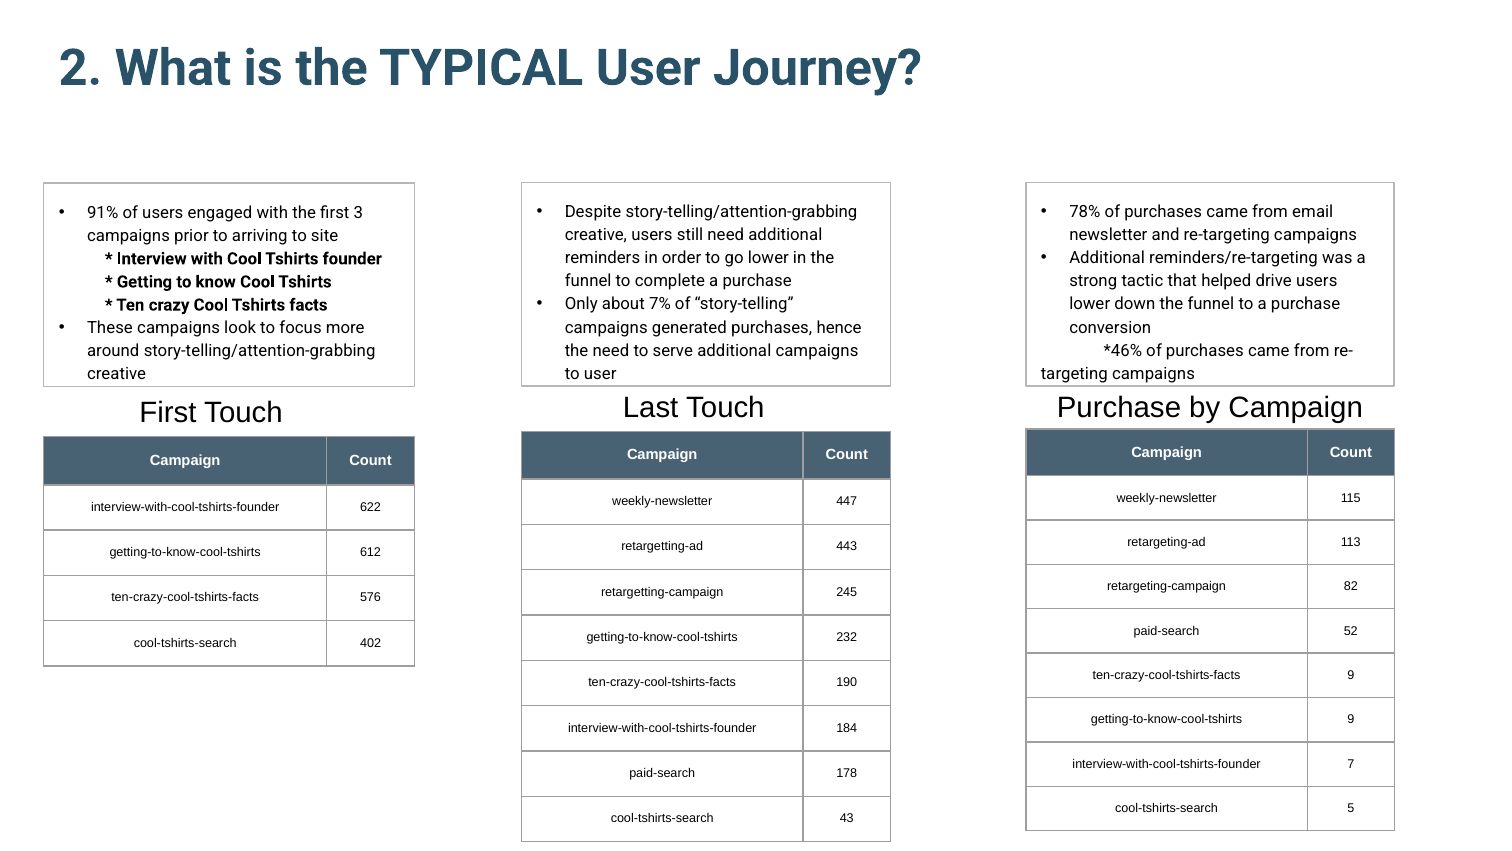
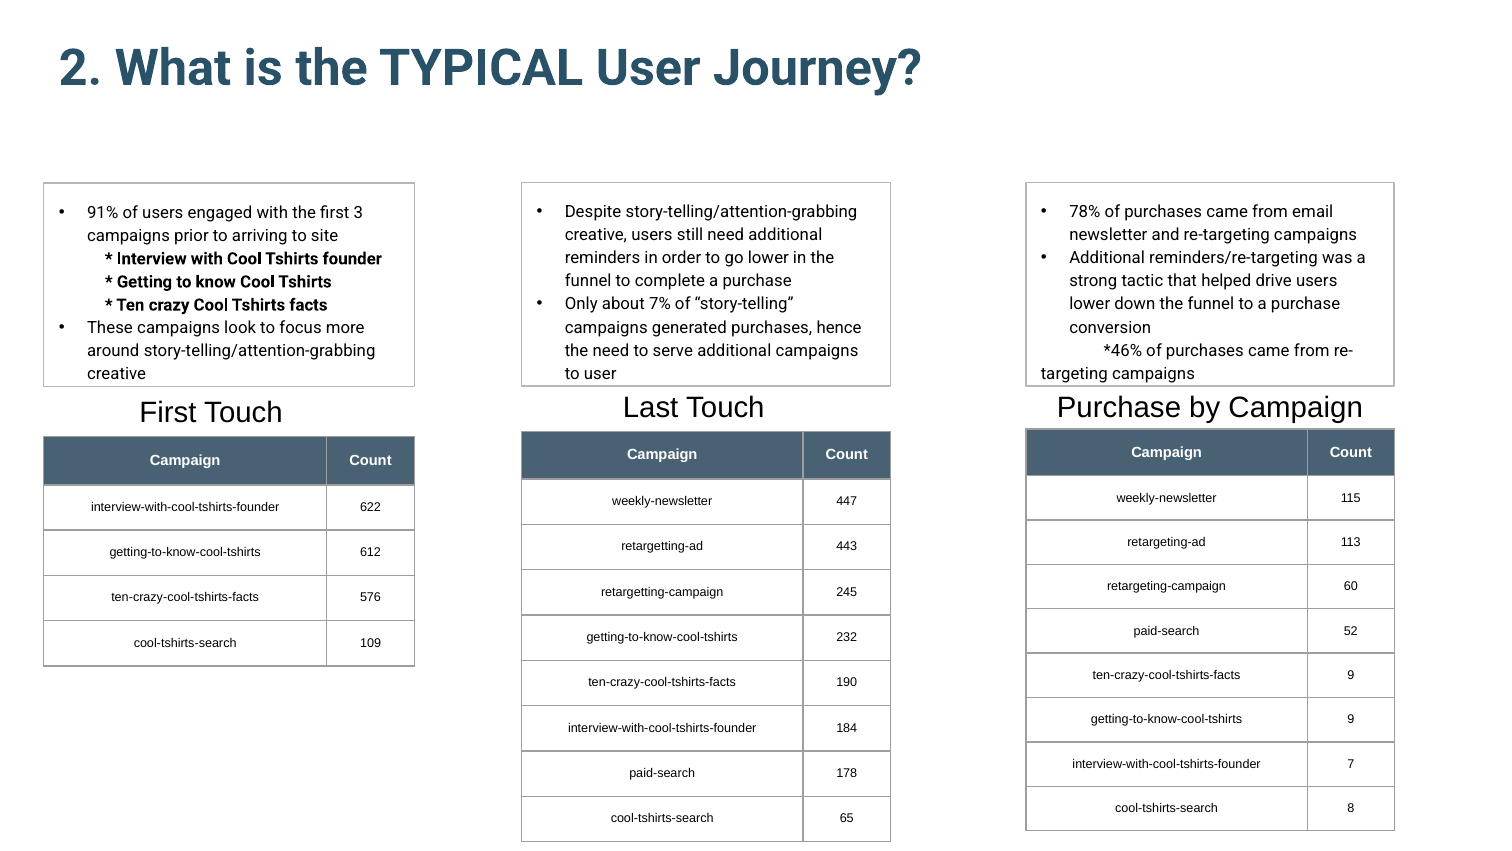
82: 82 -> 60 (1351, 586)
402: 402 -> 109 (371, 643)
5: 5 -> 8 (1351, 808)
43: 43 -> 65 (847, 818)
